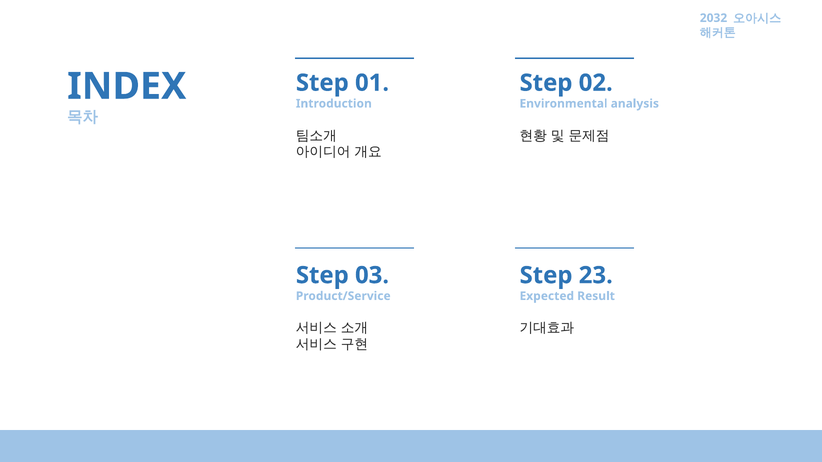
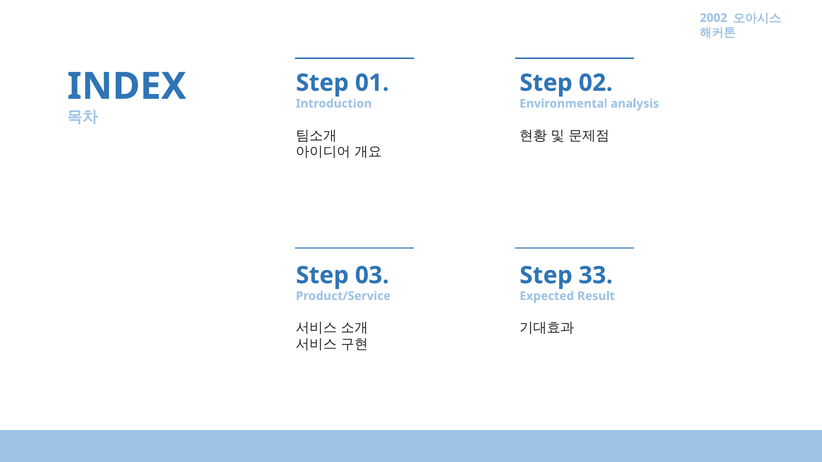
2032: 2032 -> 2002 (713, 18)
23: 23 -> 33 (596, 276)
